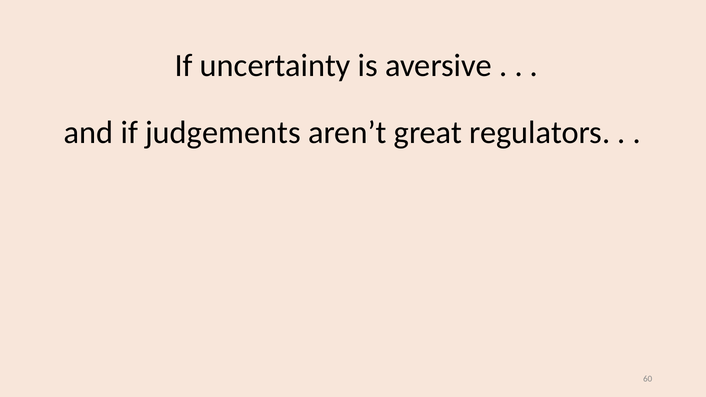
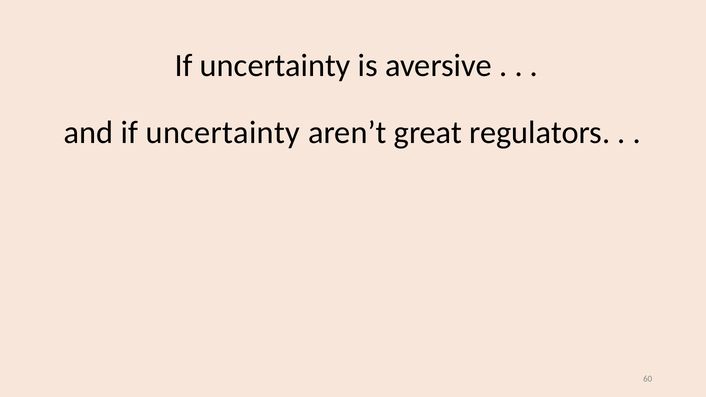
and if judgements: judgements -> uncertainty (223, 133)
